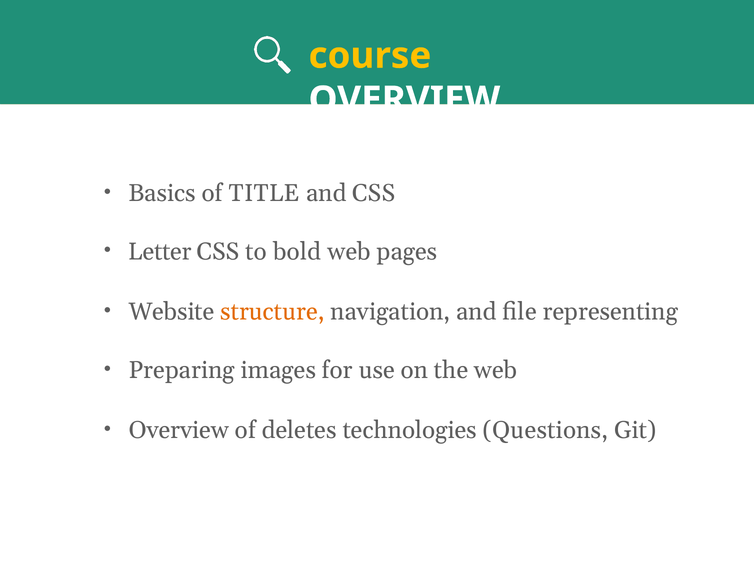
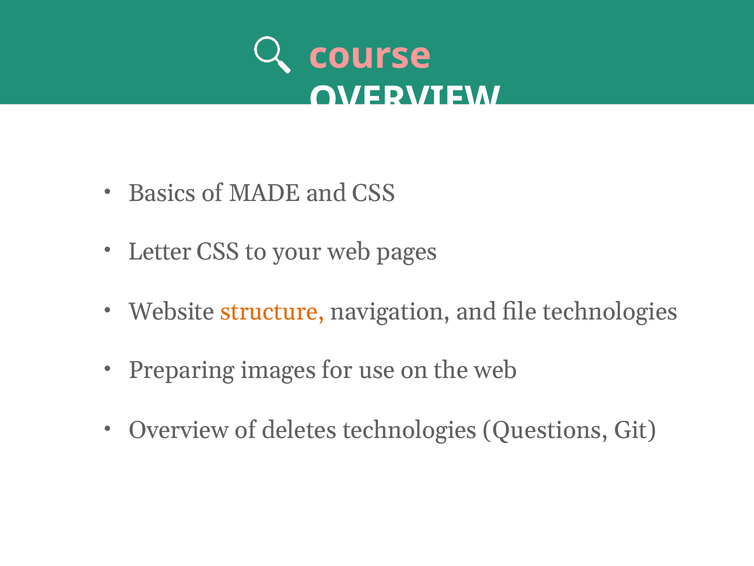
course colour: yellow -> pink (370, 56)
TITLE: TITLE -> MADE (265, 193)
bold: bold -> your (297, 251)
file representing: representing -> technologies (610, 312)
